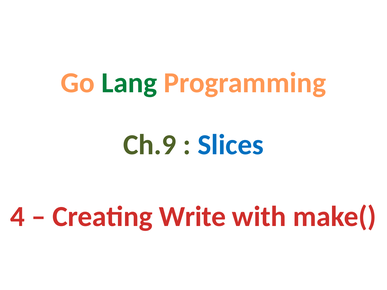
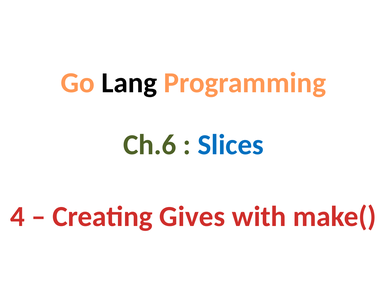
Lang colour: green -> black (129, 83)
Ch.9: Ch.9 -> Ch.6 (150, 145)
Write: Write -> Gives (192, 217)
